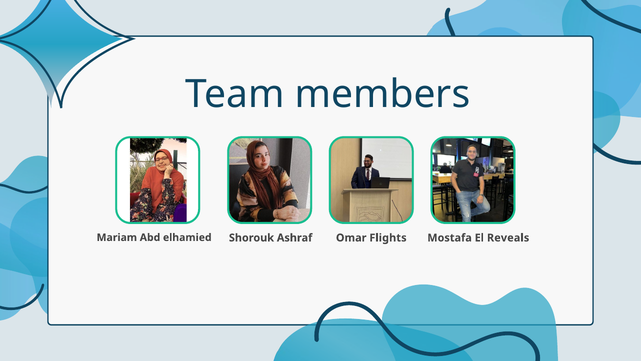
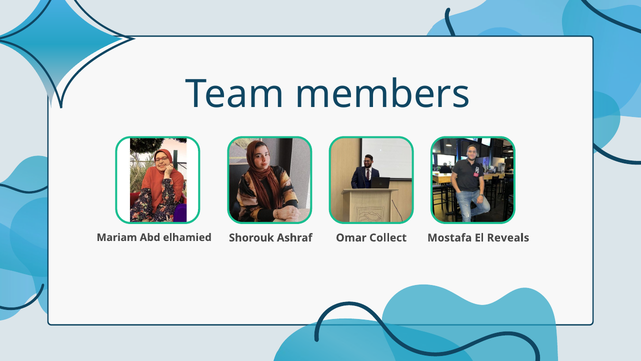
Flights: Flights -> Collect (388, 238)
